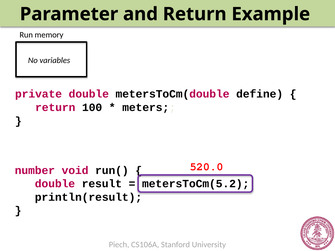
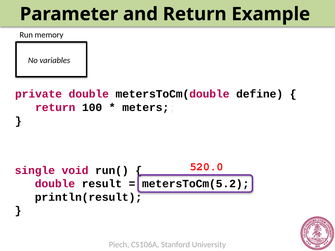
number: number -> single (35, 171)
